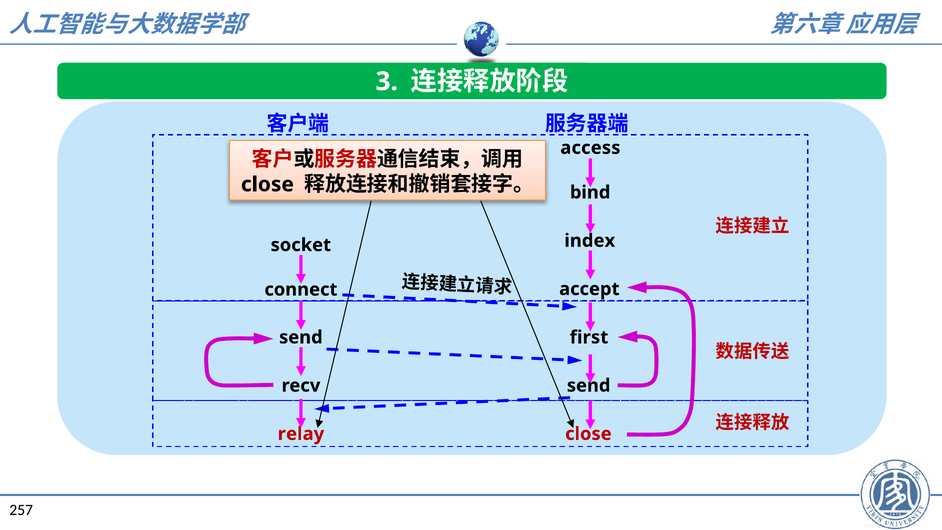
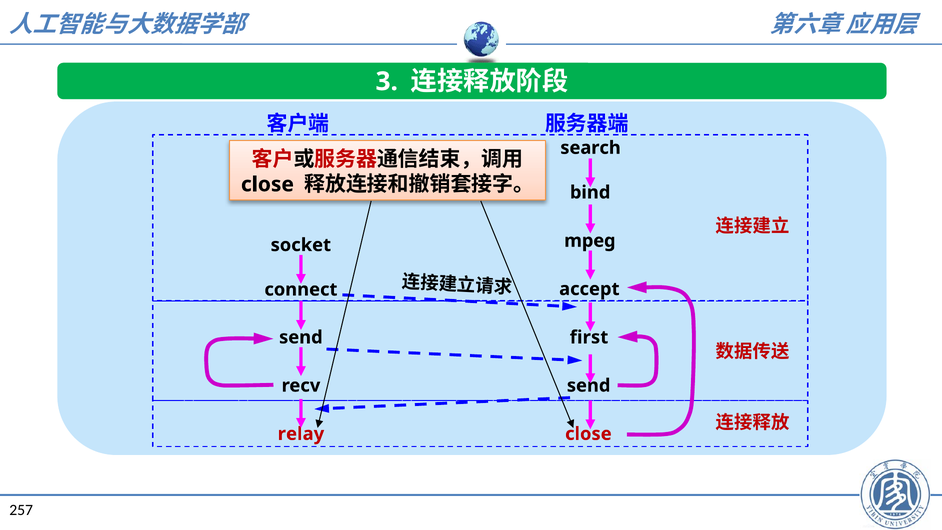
access: access -> search (591, 148)
index: index -> mpeg (590, 241)
